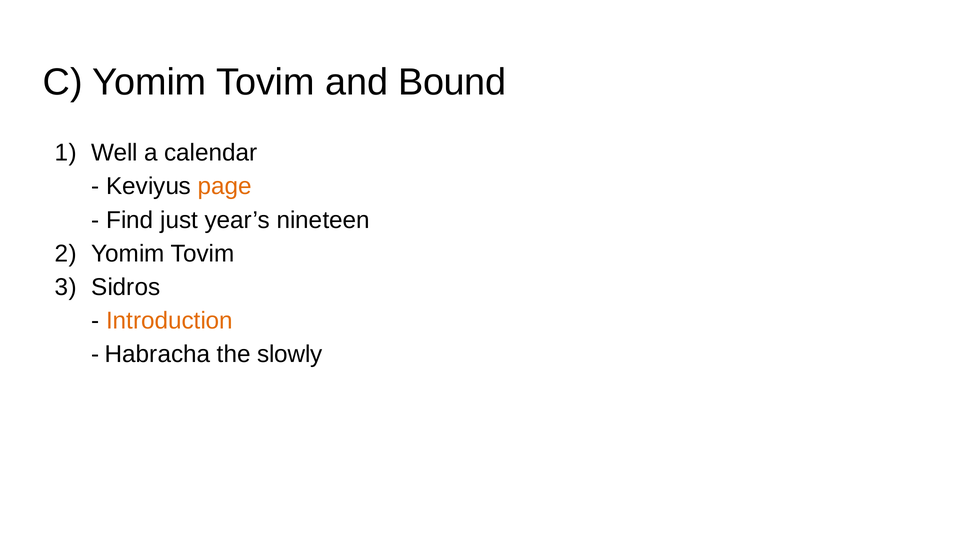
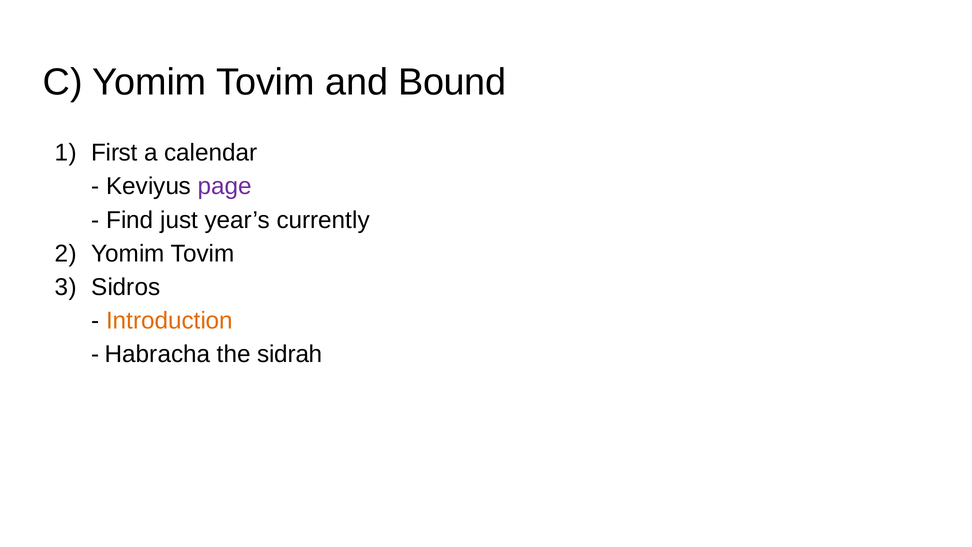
Well: Well -> First (114, 153)
page colour: orange -> purple (225, 186)
nineteen: nineteen -> currently (323, 220)
slowly: slowly -> sidrah (290, 354)
